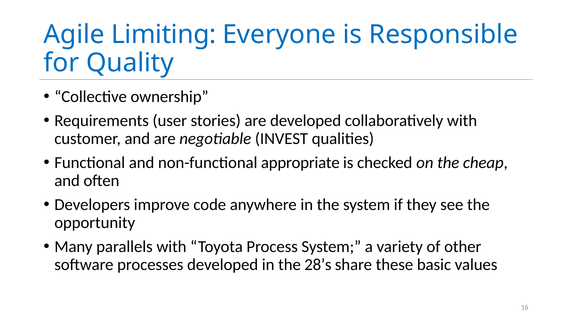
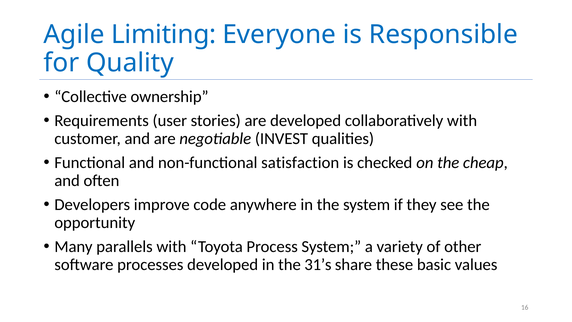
appropriate: appropriate -> satisfaction (300, 163)
28’s: 28’s -> 31’s (318, 264)
